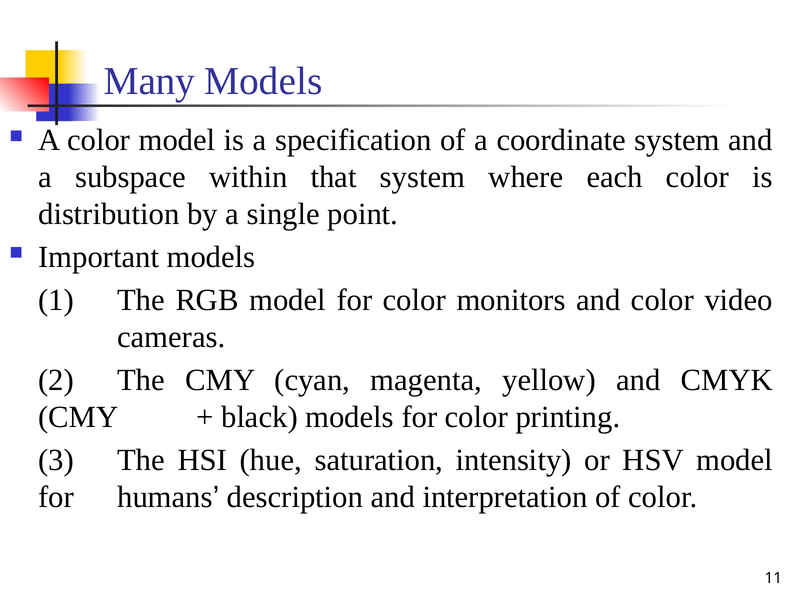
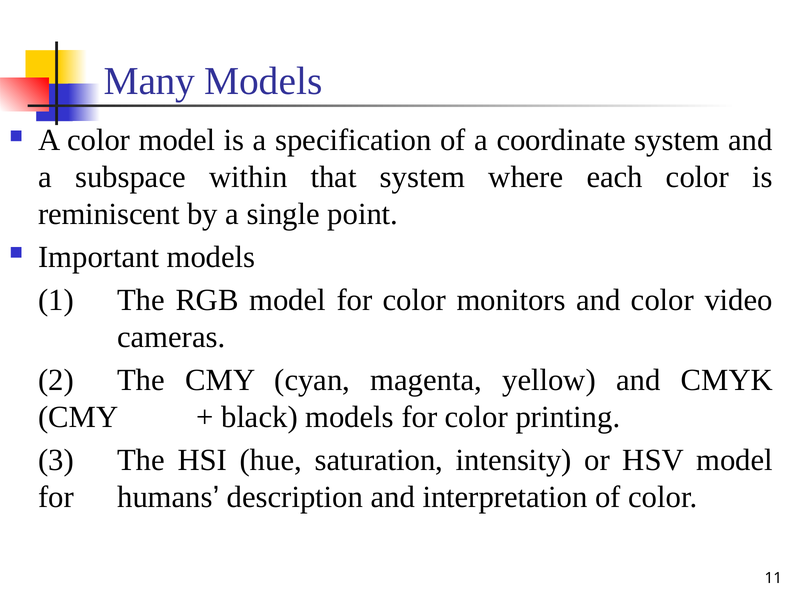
distribution: distribution -> reminiscent (109, 214)
